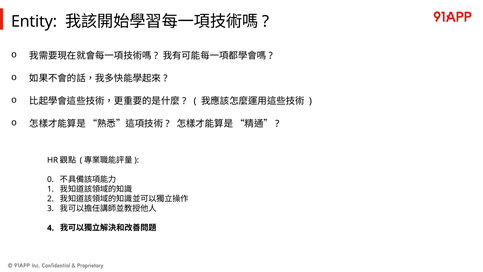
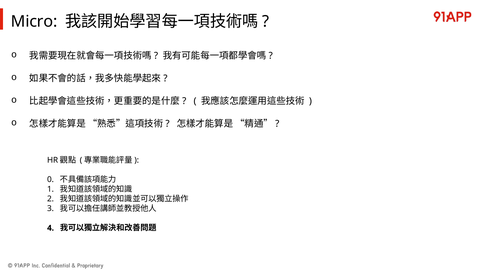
Entity: Entity -> Micro (34, 21)
